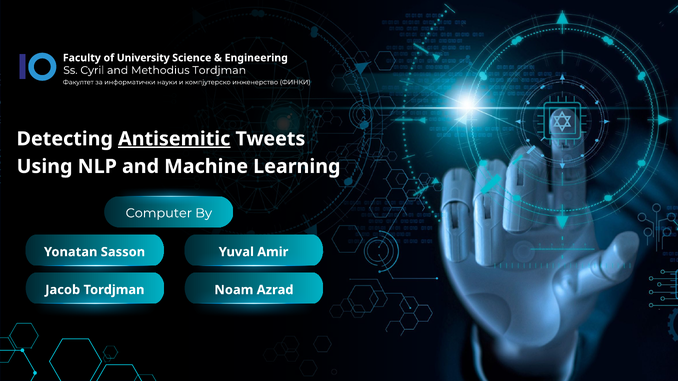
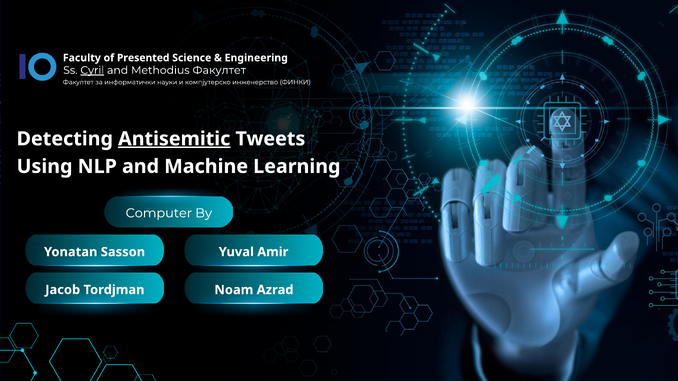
University: University -> Presented (143, 58)
Cyril underline: none -> present (92, 70)
Methodius Tordjman: Tordjman -> Факултет (219, 70)
